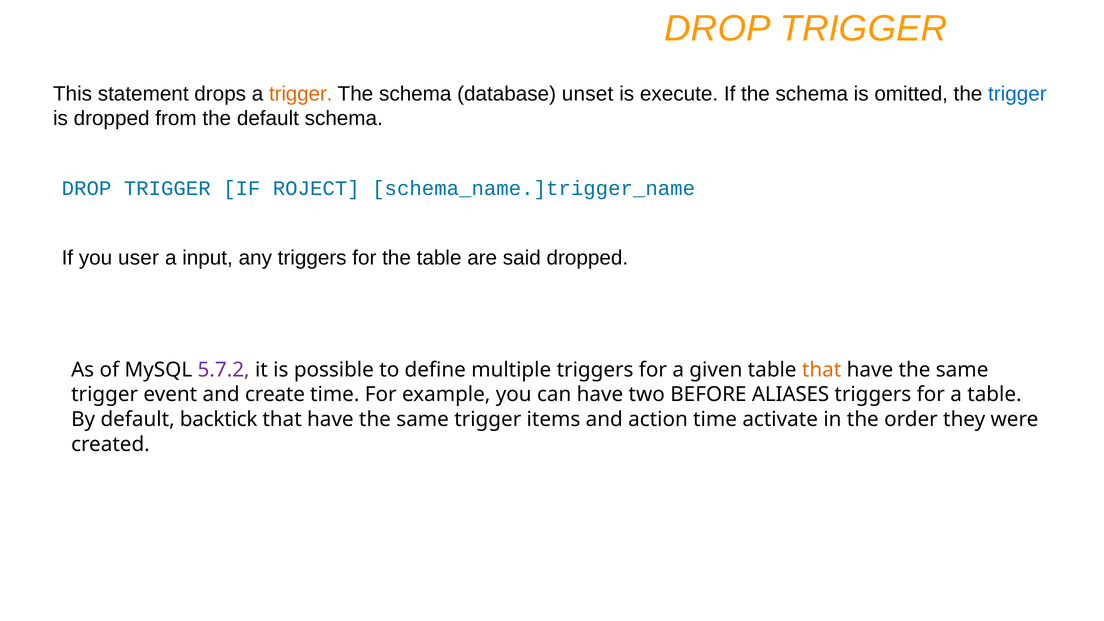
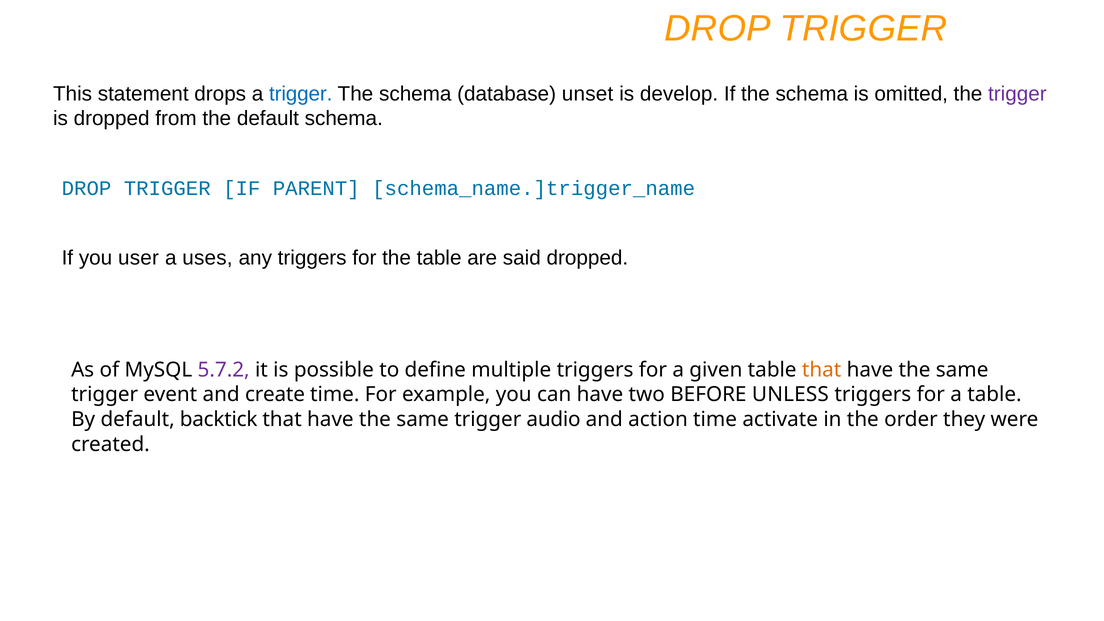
trigger colour: orange -> blue (301, 94)
execute: execute -> develop (679, 94)
trigger colour: blue -> purple (1017, 94)
ROJECT: ROJECT -> PARENT (316, 188)
input: input -> uses (207, 258)
ALIASES: ALIASES -> UNLESS (790, 395)
items: items -> audio (554, 419)
